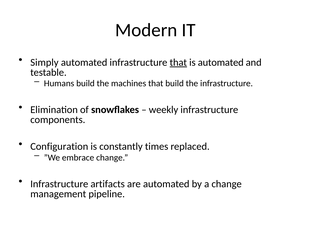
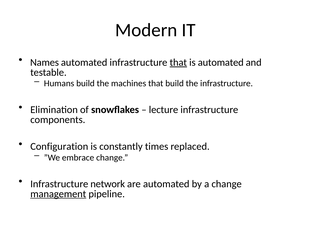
Simply: Simply -> Names (45, 63)
weekly: weekly -> lecture (164, 110)
artifacts: artifacts -> network (108, 184)
management underline: none -> present (58, 194)
